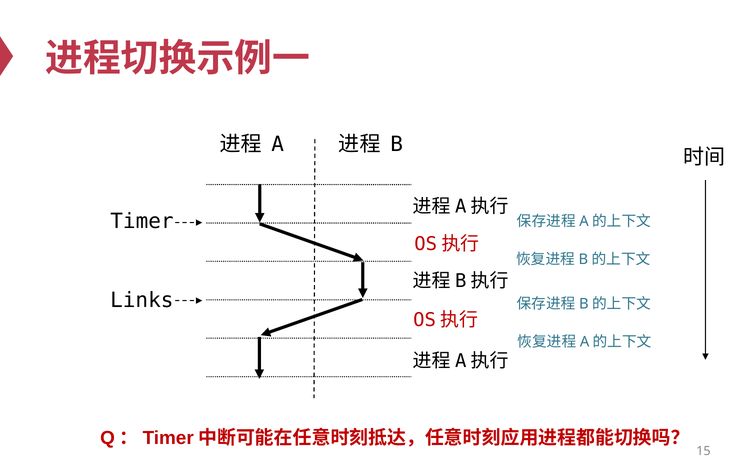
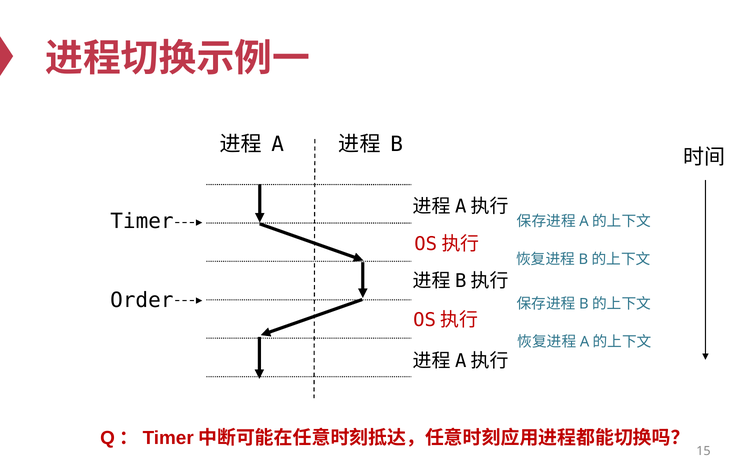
Links: Links -> Order (142, 300)
